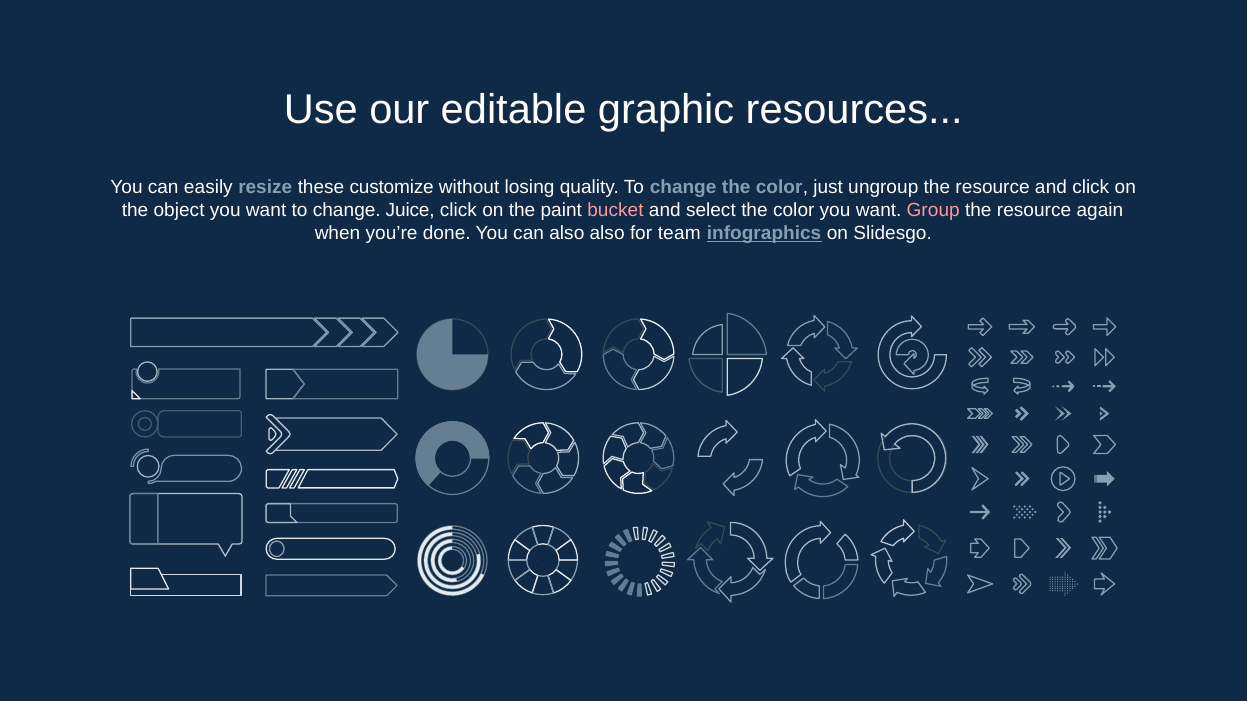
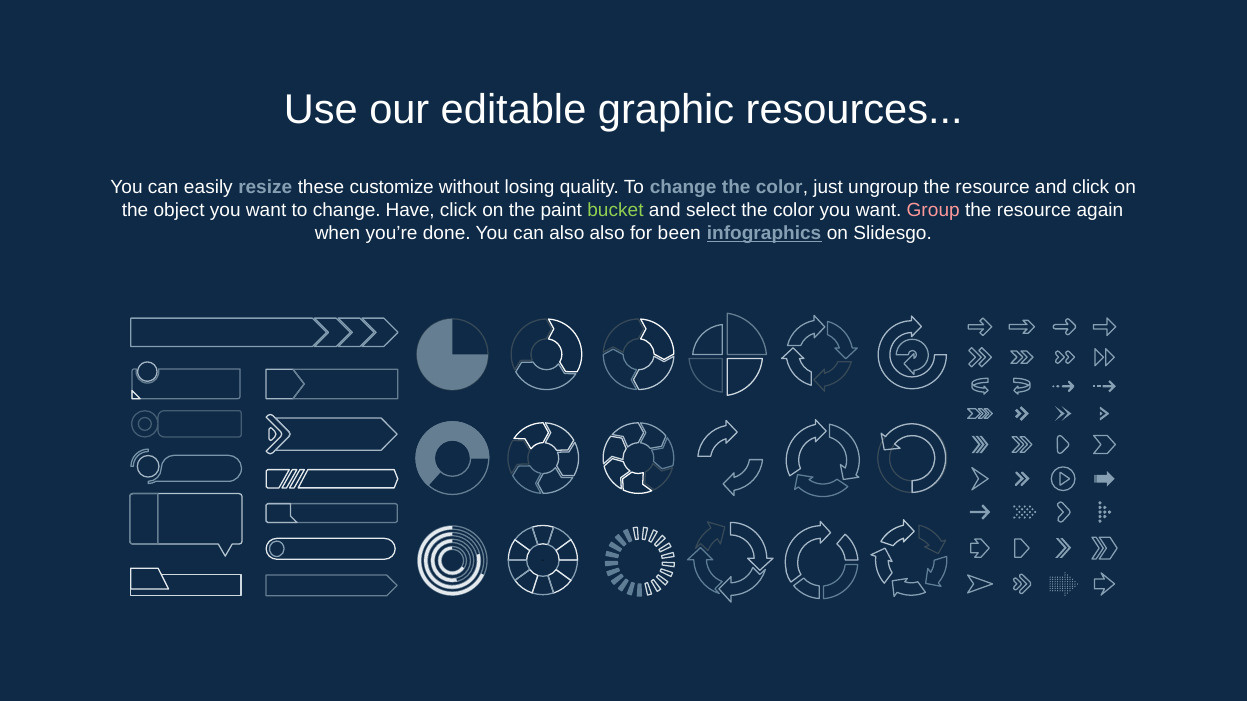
Juice: Juice -> Have (410, 210)
bucket colour: pink -> light green (615, 210)
team: team -> been (679, 233)
